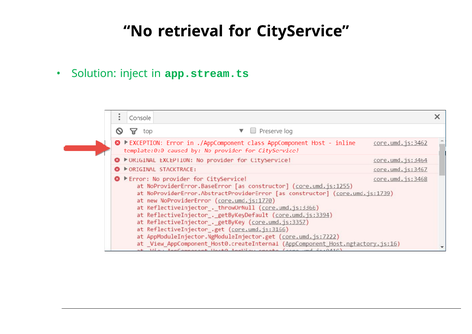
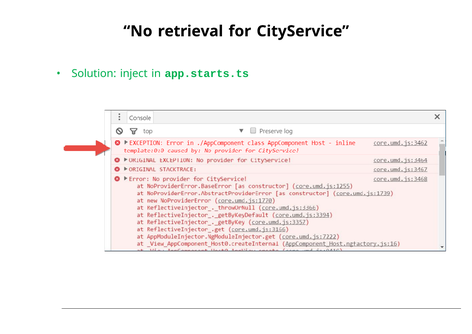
app.stream.ts: app.stream.ts -> app.starts.ts (207, 74)
